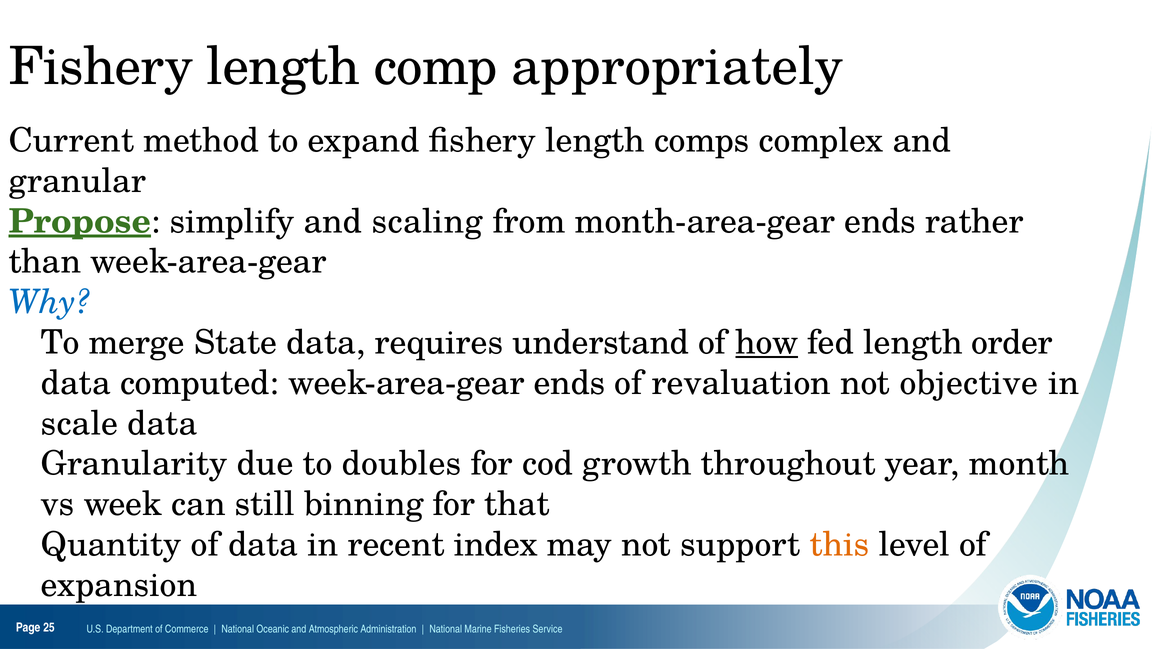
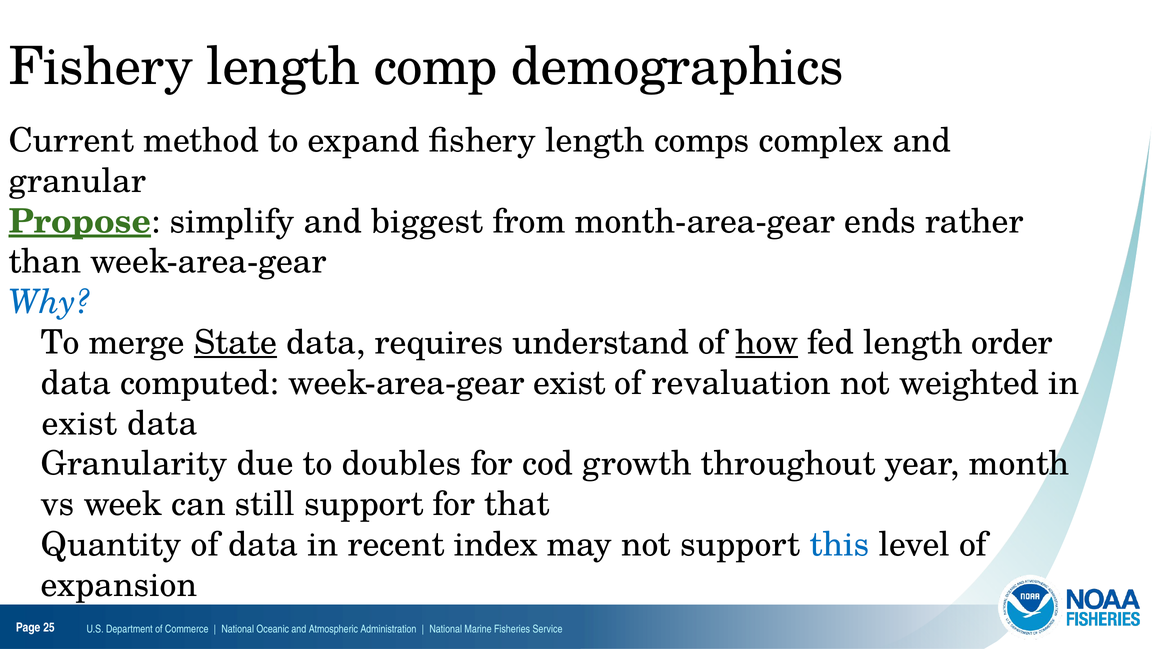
appropriately: appropriately -> demographics (677, 67)
scaling: scaling -> biggest (427, 221)
State underline: none -> present (236, 343)
week-area-gear ends: ends -> exist (570, 383)
objective: objective -> weighted (969, 383)
scale: scale -> exist (79, 424)
still binning: binning -> support (364, 504)
this colour: orange -> blue (839, 545)
